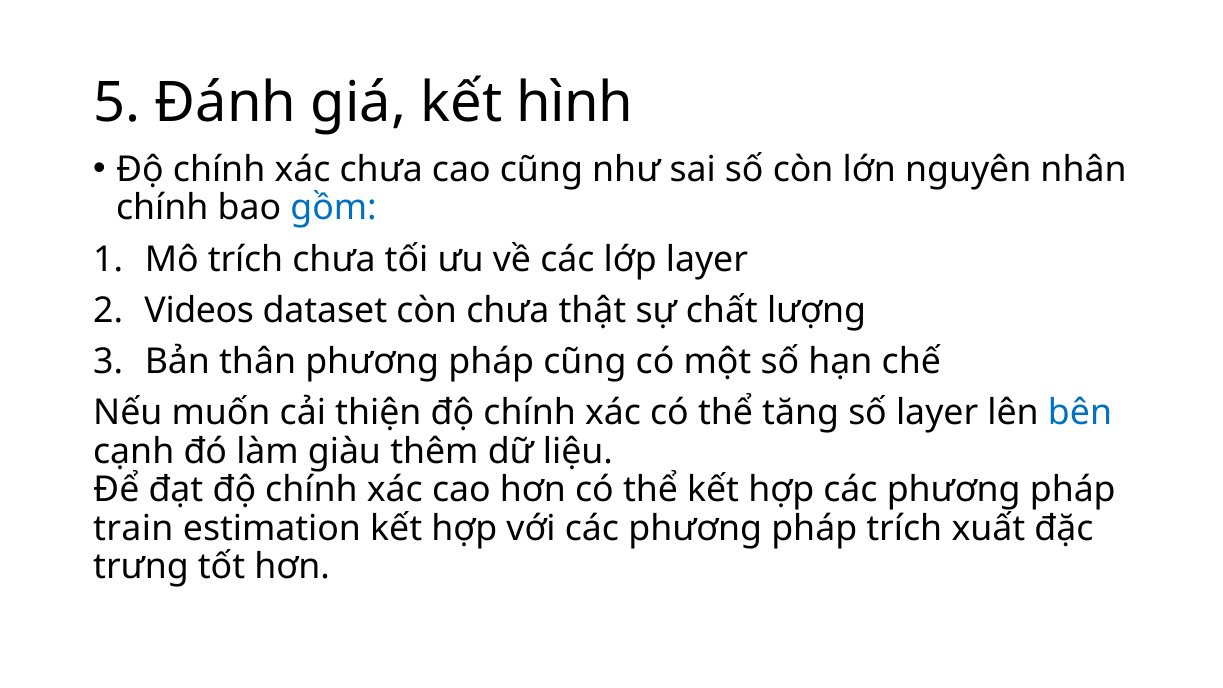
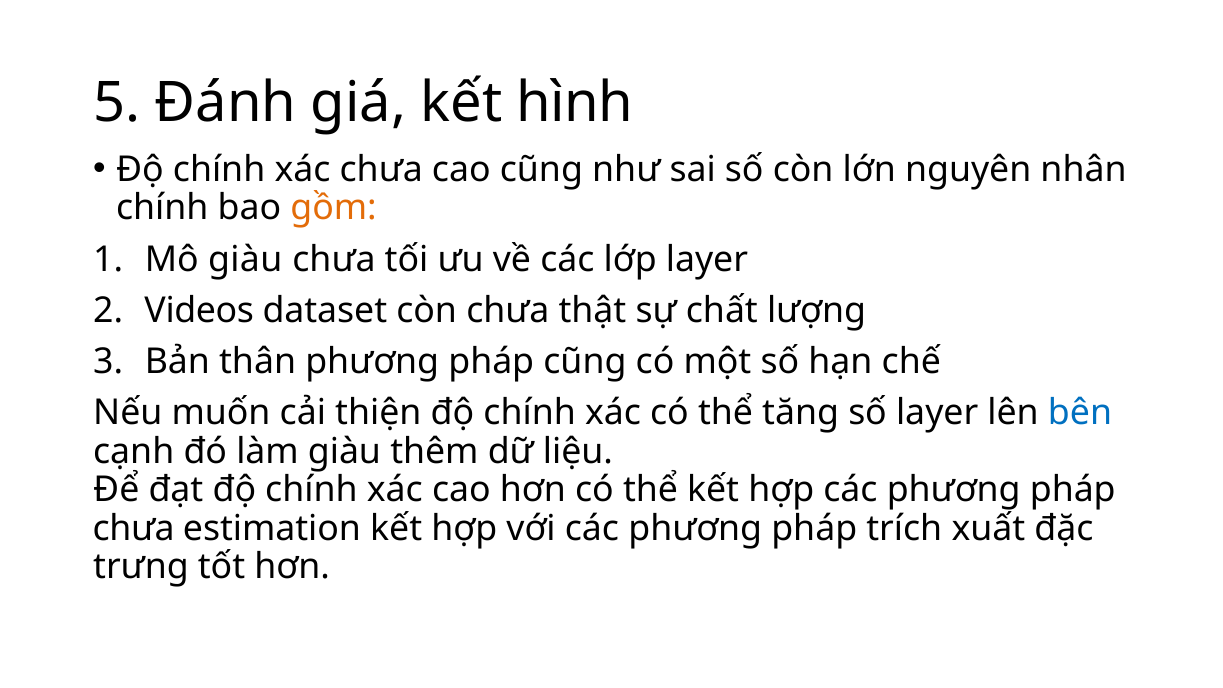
gồm colour: blue -> orange (334, 208)
Mô trích: trích -> giàu (245, 259)
train: train -> chưa (134, 528)
